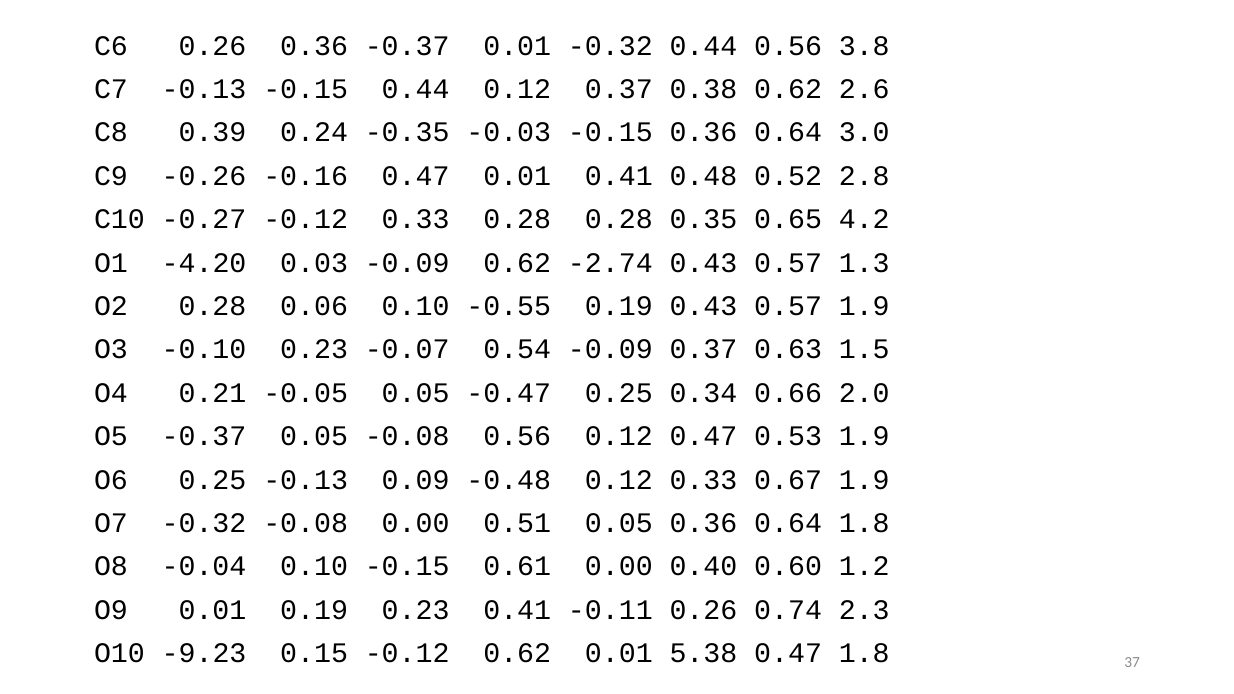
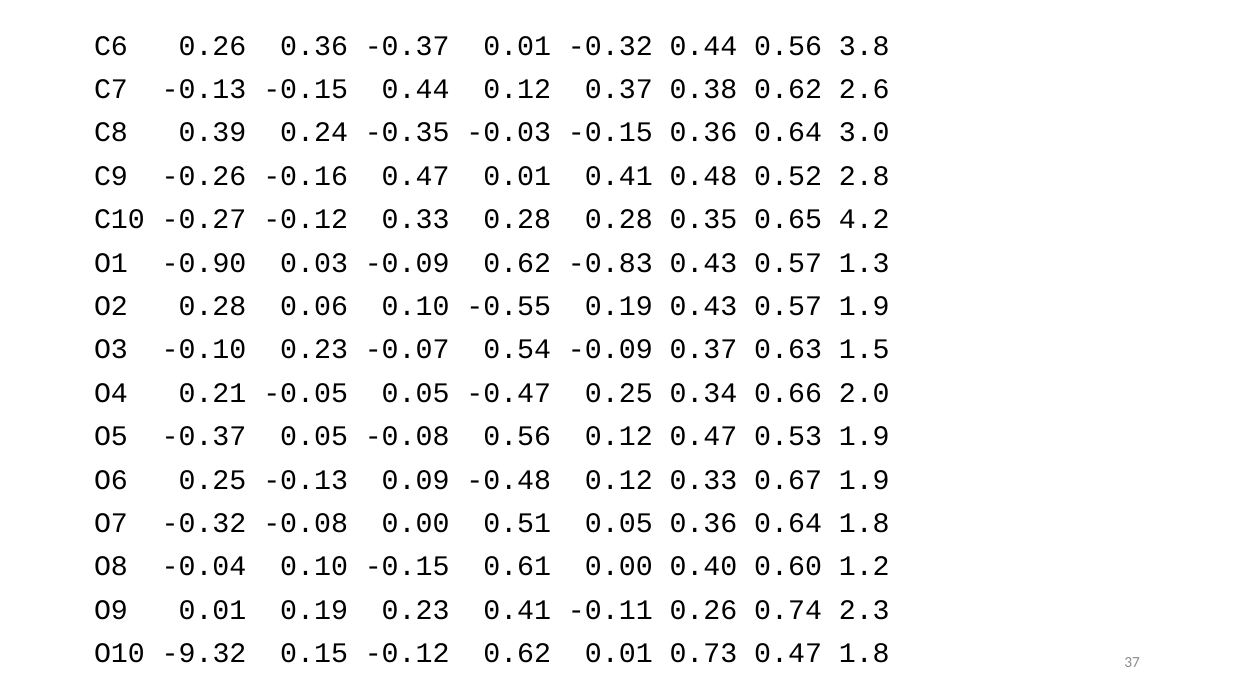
-4.20: -4.20 -> -0.90 (204, 263)
-2.74: -2.74 -> -0.83 (610, 263)
-9.23: -9.23 -> -9.32 (204, 653)
5.38: 5.38 -> 0.73 (703, 653)
